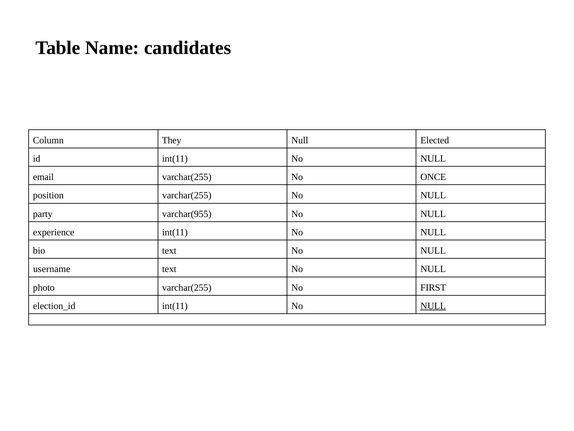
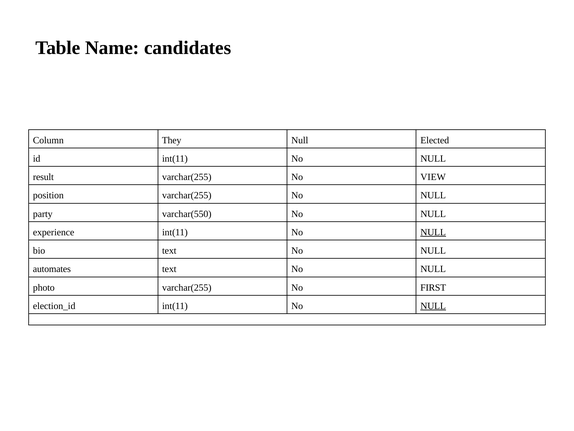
email: email -> result (43, 177)
ONCE: ONCE -> VIEW (433, 177)
varchar(955: varchar(955 -> varchar(550 (187, 214)
NULL underline: none -> present (433, 232)
username: username -> automates (52, 269)
